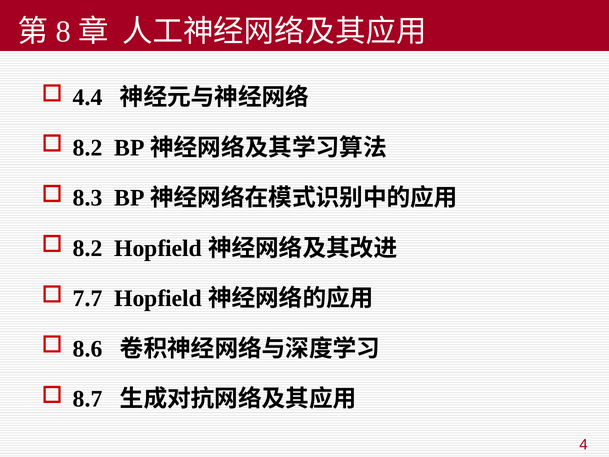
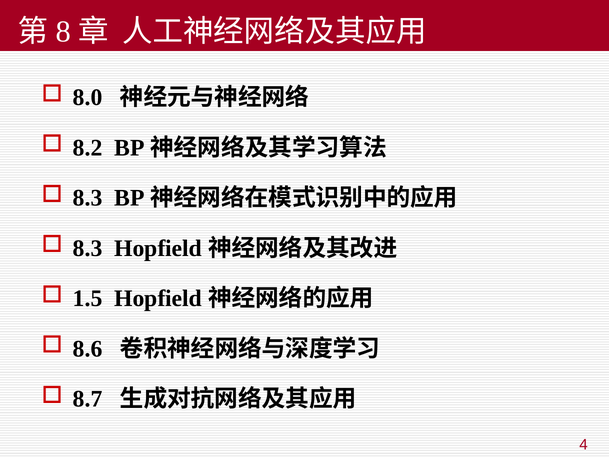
4.4: 4.4 -> 8.0 (88, 97)
8.2: 8.2 -> 8.3 (88, 248)
7.7: 7.7 -> 1.5 (88, 298)
